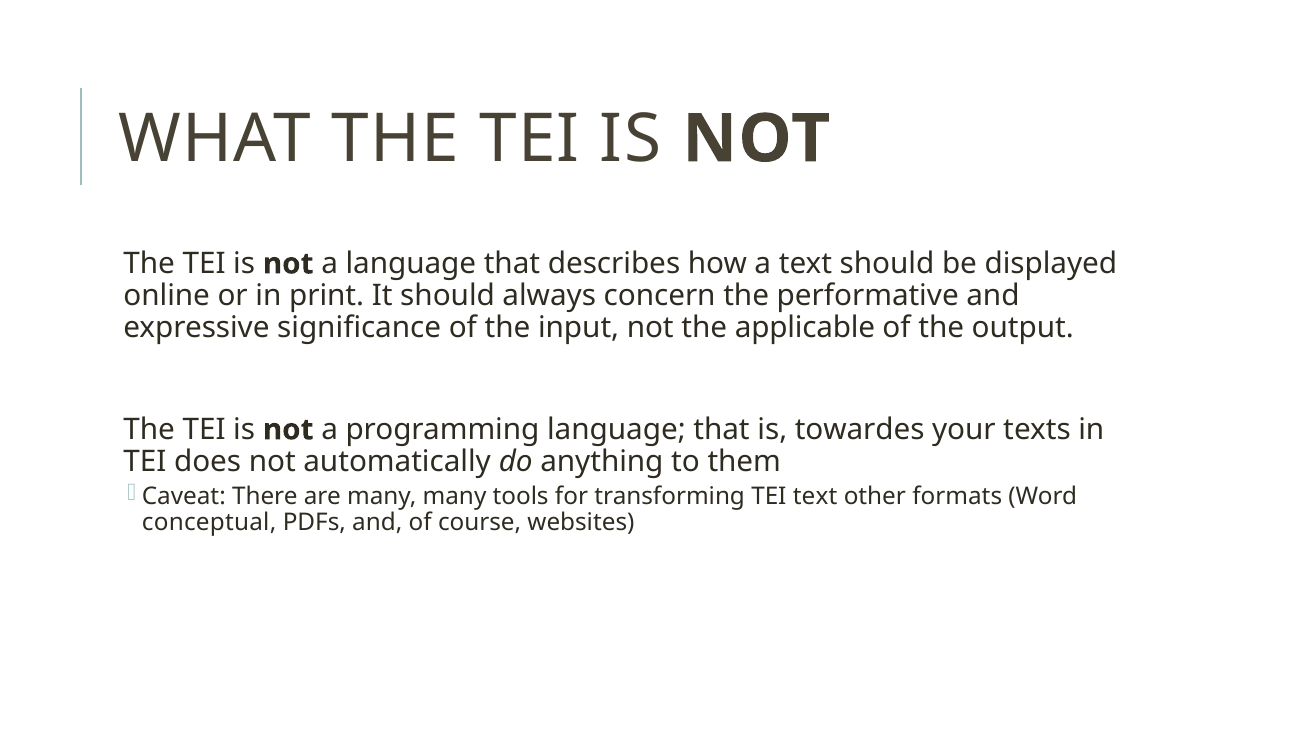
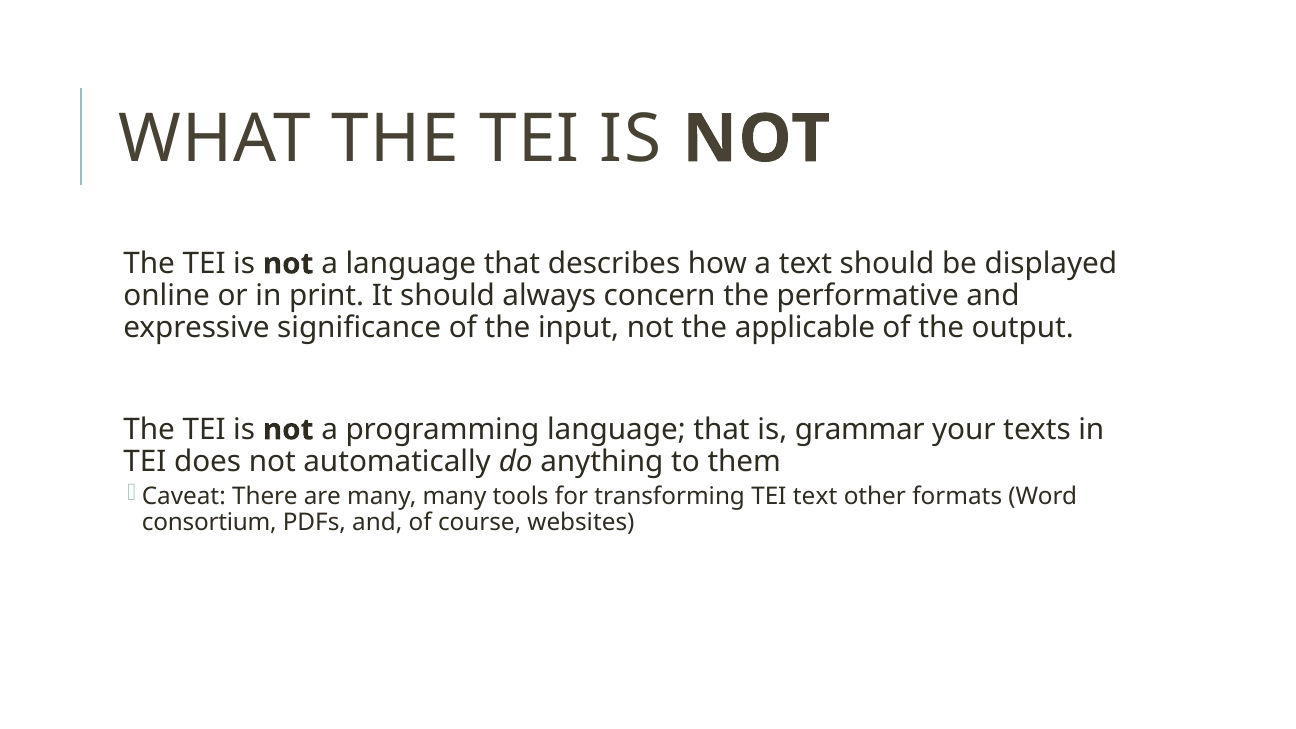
towardes: towardes -> grammar (860, 430)
conceptual: conceptual -> consortium (209, 523)
